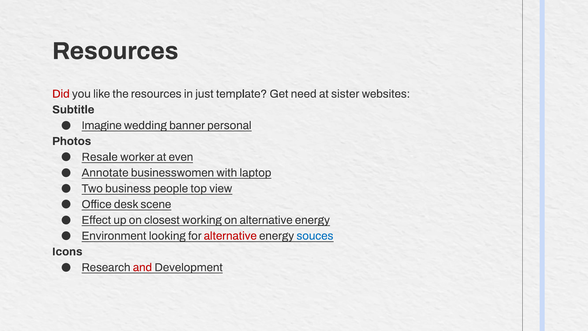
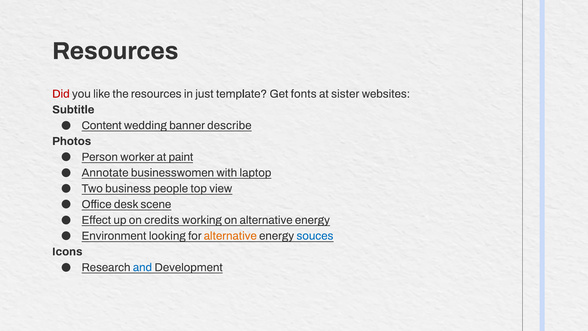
need: need -> fonts (304, 94)
Imagine: Imagine -> Content (102, 125)
personal: personal -> describe (229, 125)
Resale: Resale -> Person (100, 157)
even: even -> paint (181, 157)
closest: closest -> credits (162, 220)
alternative colour: red -> orange (230, 236)
and colour: red -> blue (142, 267)
